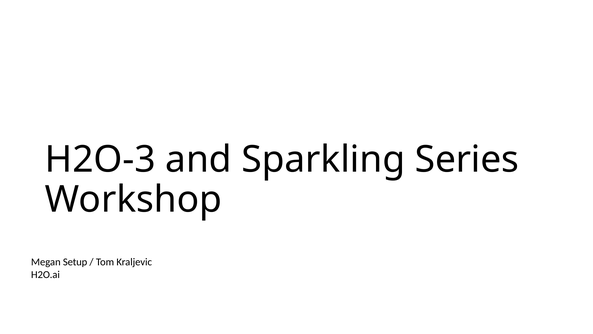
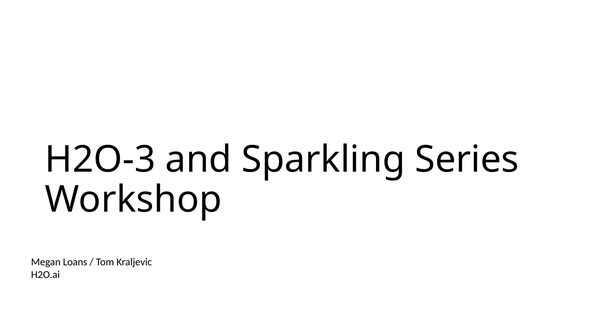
Setup: Setup -> Loans (75, 262)
